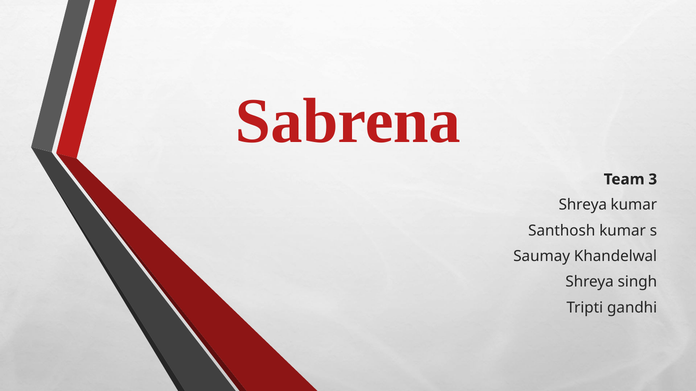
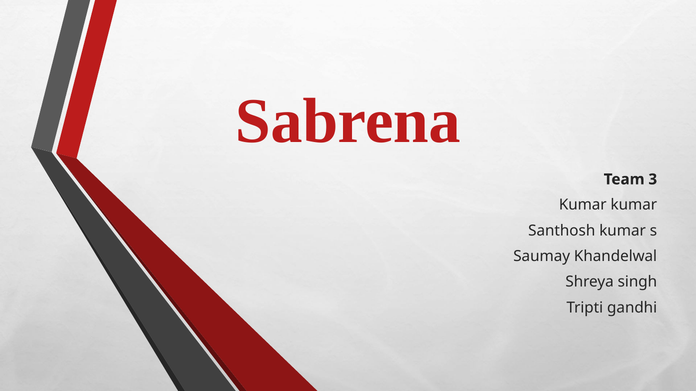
Shreya: Shreya -> Kumar (583, 205)
